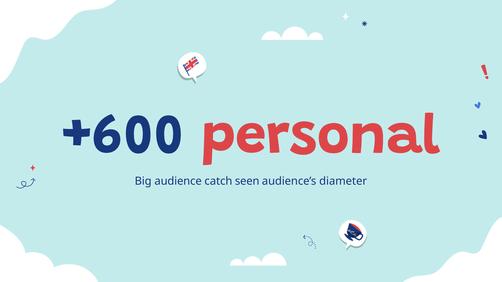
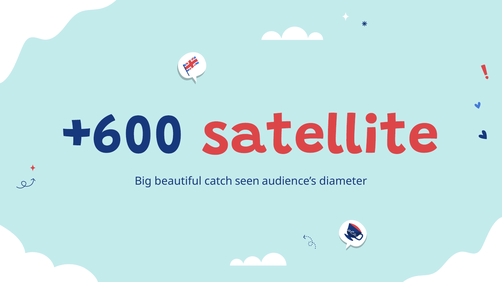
personal: personal -> satellite (320, 134)
audience: audience -> beautiful (178, 182)
